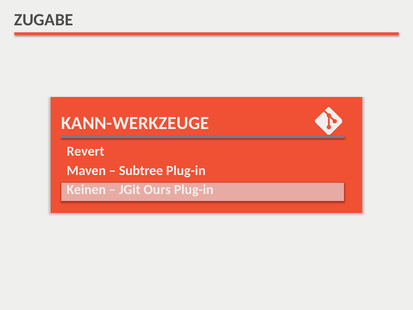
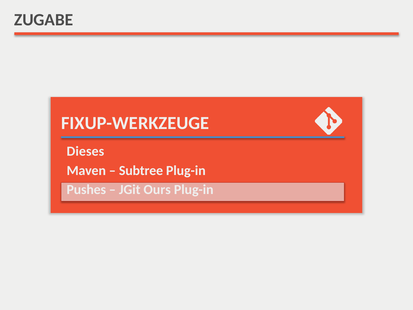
KANN-WERKZEUGE: KANN-WERKZEUGE -> FIXUP-WERKZEUGE (135, 123)
Revert: Revert -> Dieses (85, 151)
Keinen: Keinen -> Pushes (86, 190)
